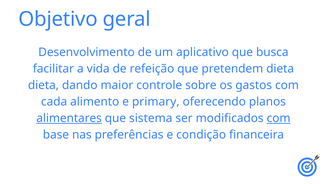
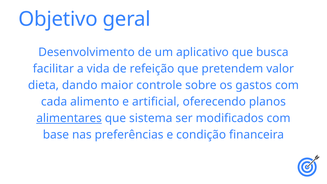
pretendem dieta: dieta -> valor (280, 69)
primary: primary -> artificial (156, 102)
com underline: present -> none (279, 118)
